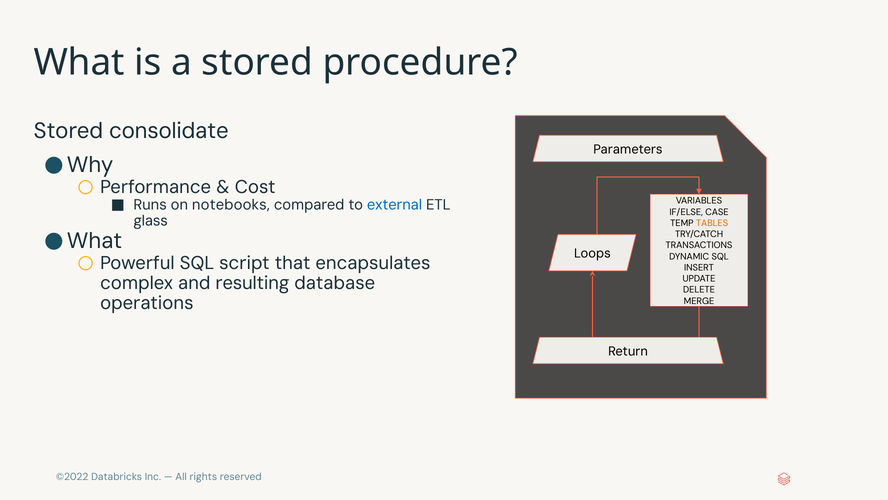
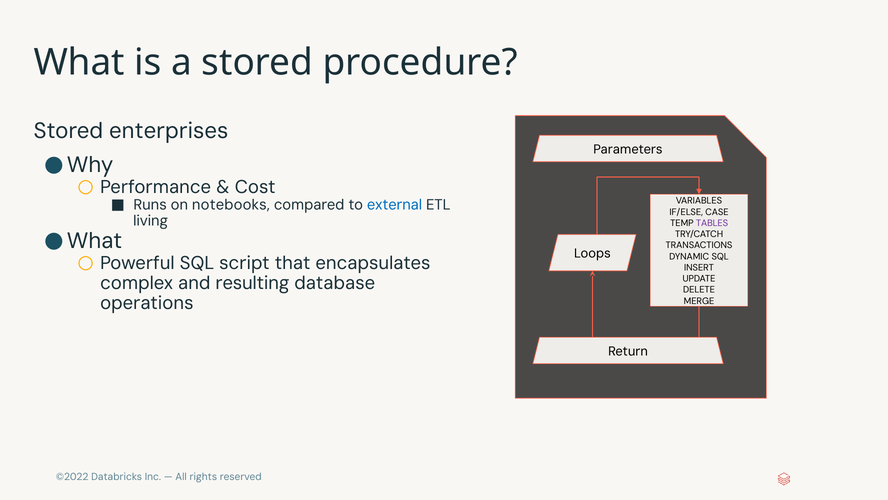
consolidate: consolidate -> enterprises (169, 131)
glass: glass -> living (151, 221)
TABLES colour: orange -> purple (712, 223)
